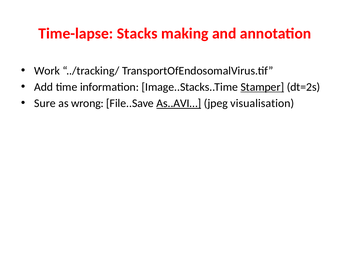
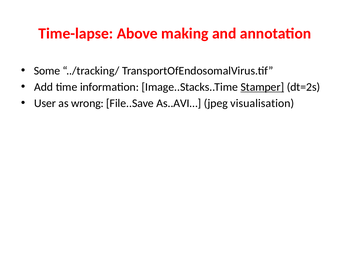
Stacks: Stacks -> Above (137, 33)
Work: Work -> Some (47, 71)
Sure: Sure -> User (45, 103)
As..AVI… underline: present -> none (179, 103)
